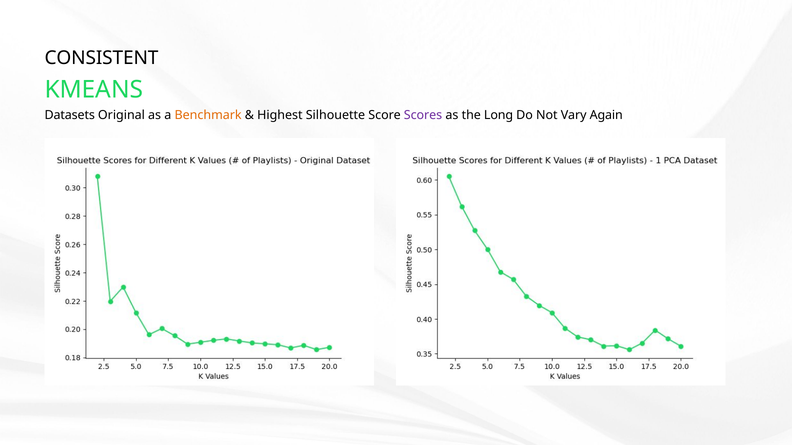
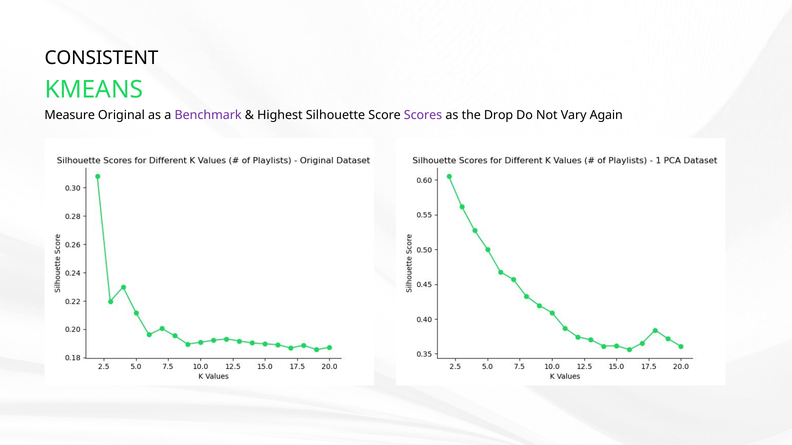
Datasets: Datasets -> Measure (70, 115)
Benchmark colour: orange -> purple (208, 115)
Long: Long -> Drop (499, 115)
